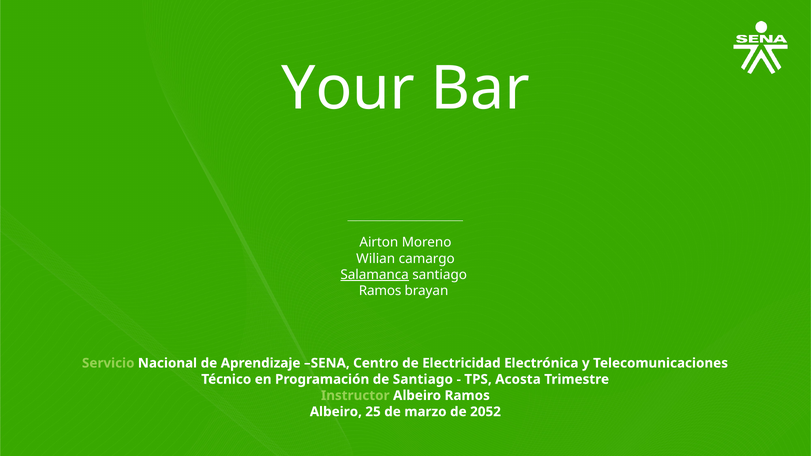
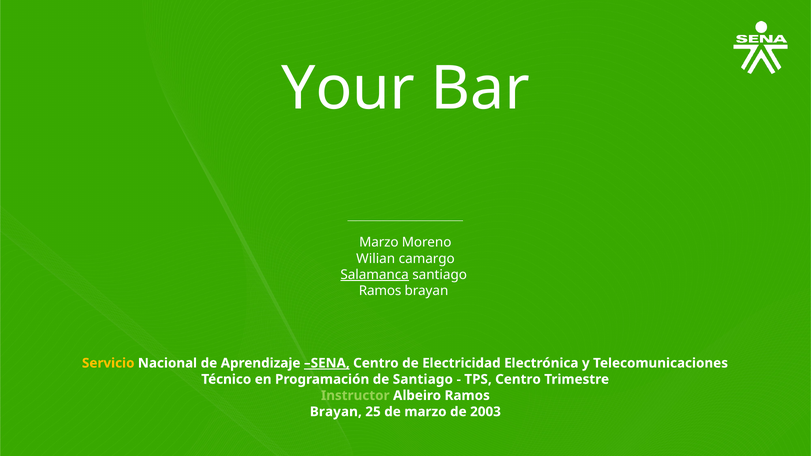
Airton: Airton -> Marzo (379, 242)
Servicio colour: light green -> yellow (108, 363)
SENA underline: none -> present (327, 363)
TPS Acosta: Acosta -> Centro (518, 379)
Albeiro: Albeiro -> Brayan (336, 412)
2052: 2052 -> 2003 (486, 412)
